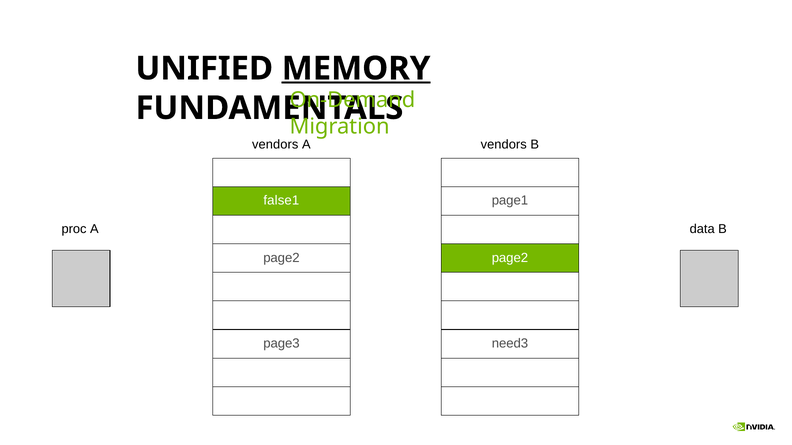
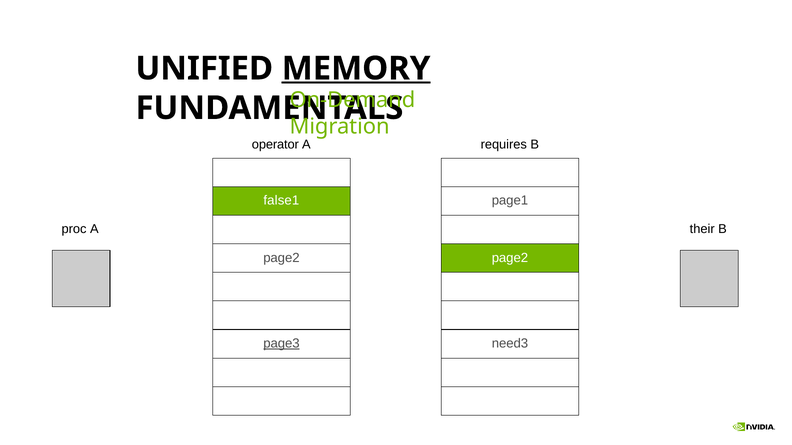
vendors: vendors -> operator (275, 145)
A vendors: vendors -> requires (504, 145)
data: data -> their (702, 229)
page3 underline: none -> present (281, 344)
